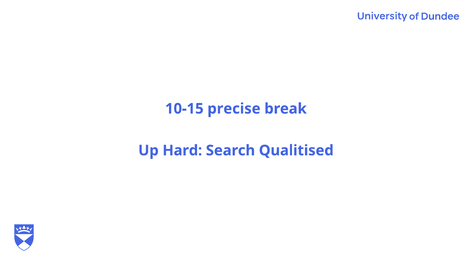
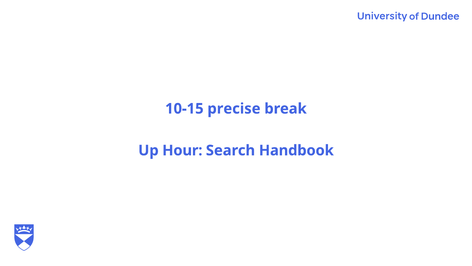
Hard: Hard -> Hour (182, 150)
Qualitised: Qualitised -> Handbook (296, 150)
